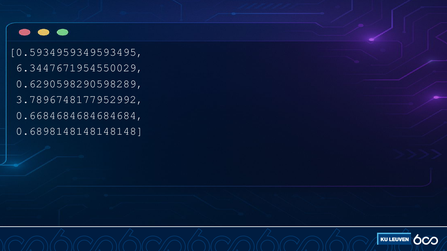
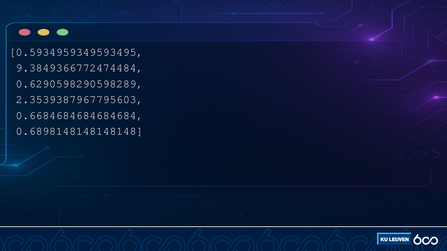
6.3447671954550029: 6.3447671954550029 -> 9.3849366772474484 (79, 68)
3.7896748177952992: 3.7896748177952992 -> 2.3539387967795603 (79, 100)
